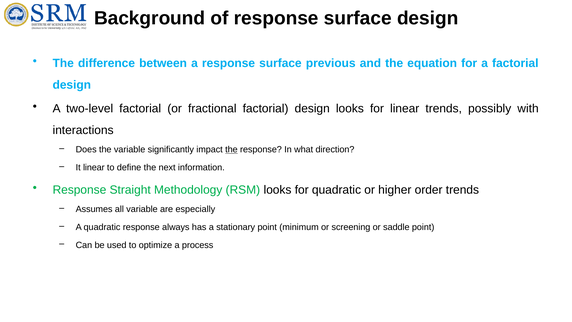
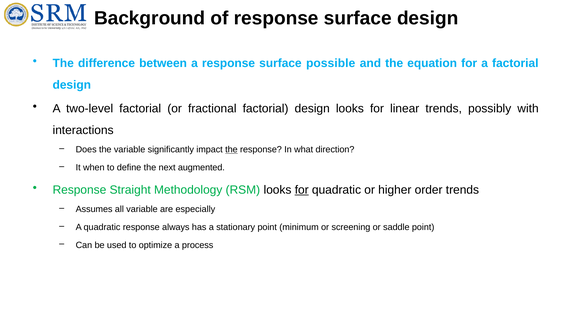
previous: previous -> possible (331, 63)
It linear: linear -> when (94, 167)
information: information -> augmented (201, 167)
for underline: none -> present (302, 190)
